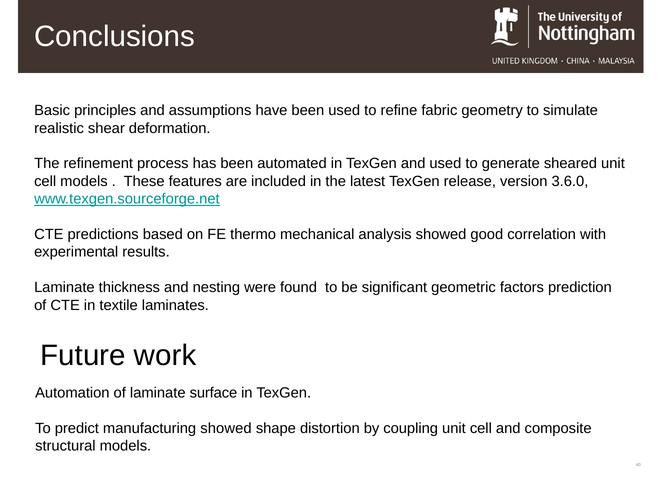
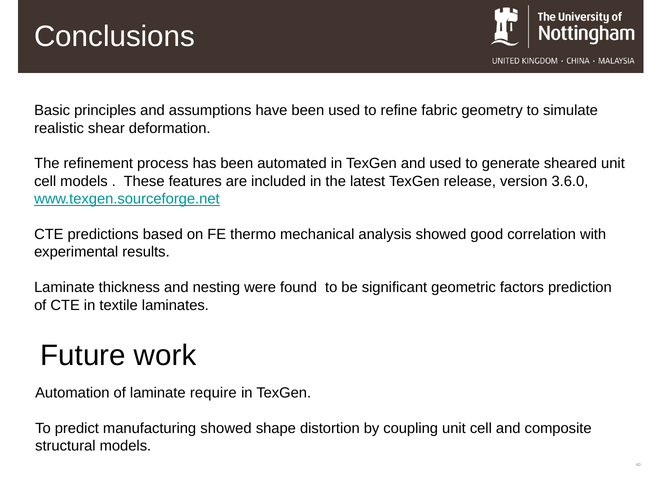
surface: surface -> require (213, 393)
